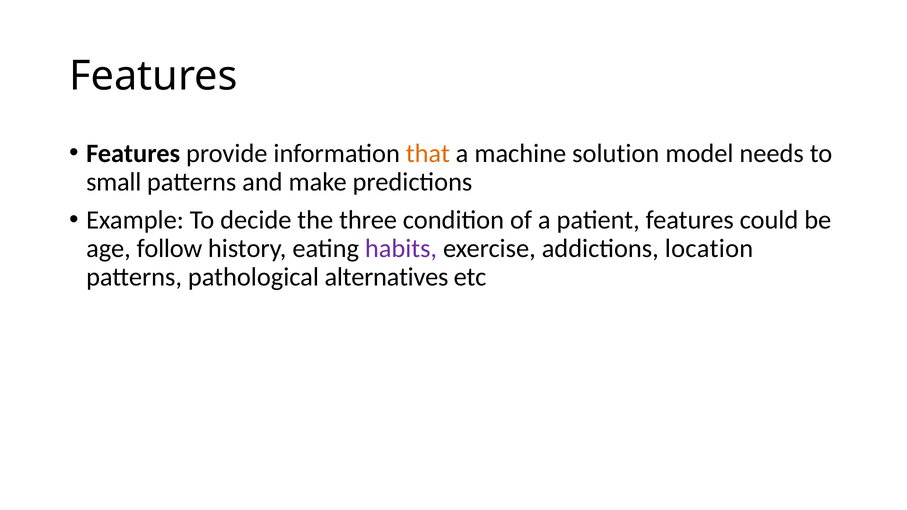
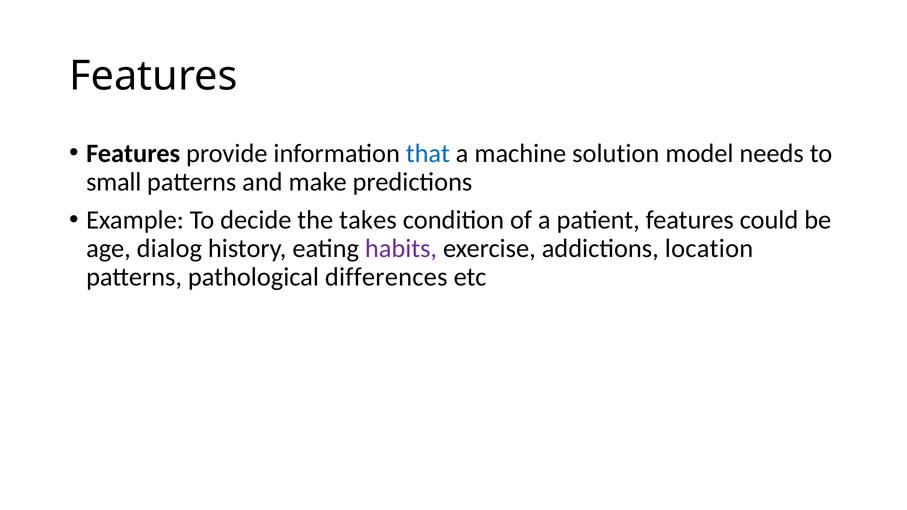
that colour: orange -> blue (428, 153)
three: three -> takes (368, 220)
follow: follow -> dialog (169, 249)
alternatives: alternatives -> differences (386, 277)
